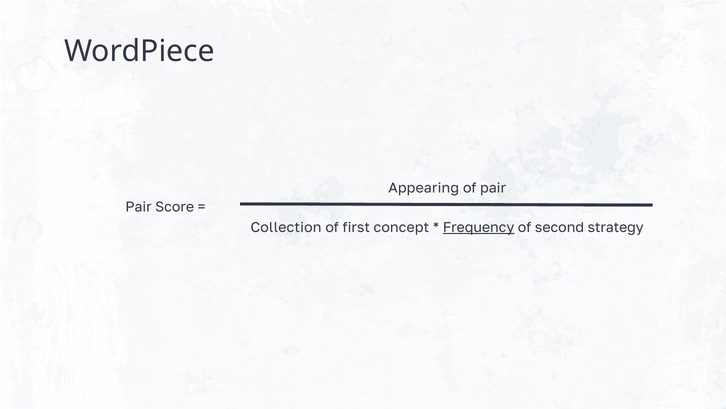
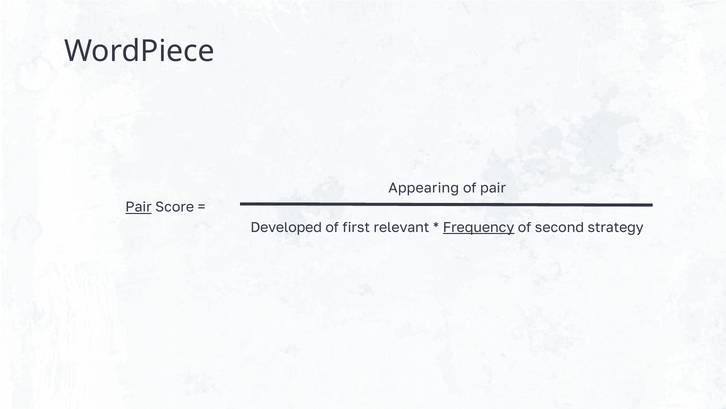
Pair underline: none -> present (138, 207)
Collection: Collection -> Developed (286, 227)
concept: concept -> relevant (402, 227)
